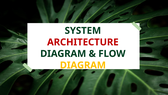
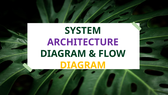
ARCHITECTURE colour: red -> purple (83, 42)
